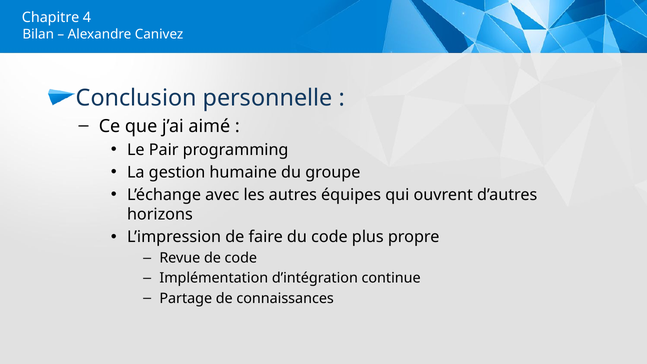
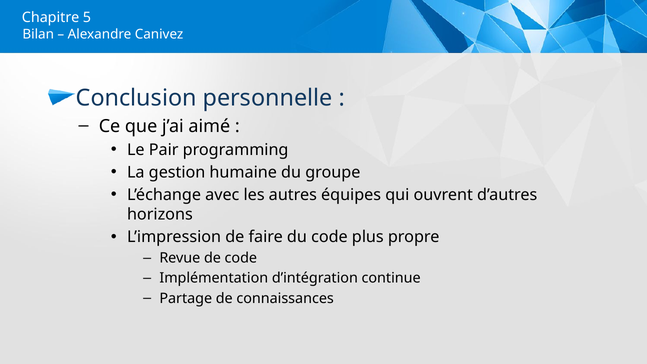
4: 4 -> 5 (87, 18)
